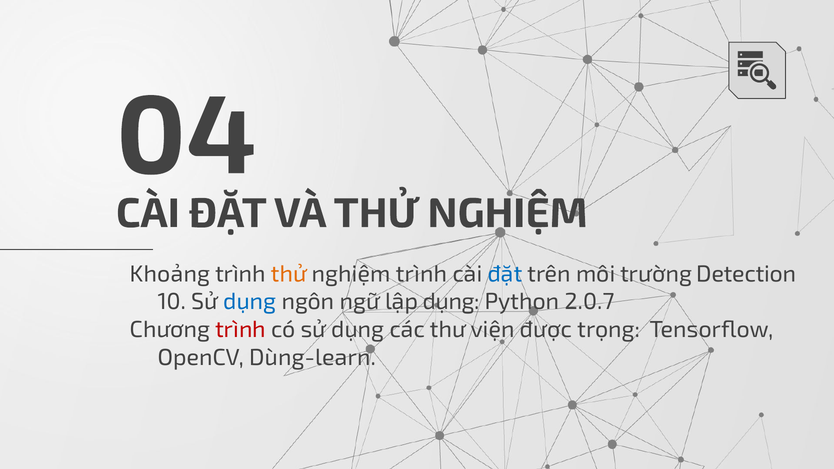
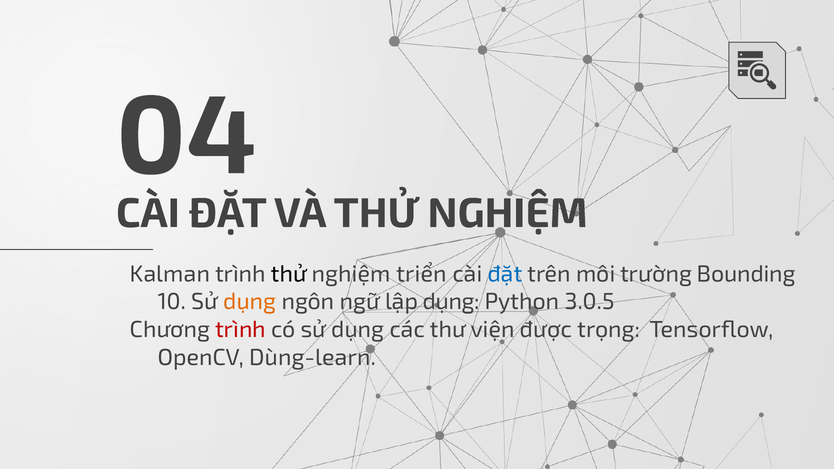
Khoảng: Khoảng -> Kalman (170, 274)
thử colour: orange -> black (289, 274)
nghiệm trình: trình -> triển (421, 274)
Detection: Detection -> Bounding (746, 274)
dụng colour: blue -> orange (250, 302)
2.0.7: 2.0.7 -> 3.0.5 (590, 302)
